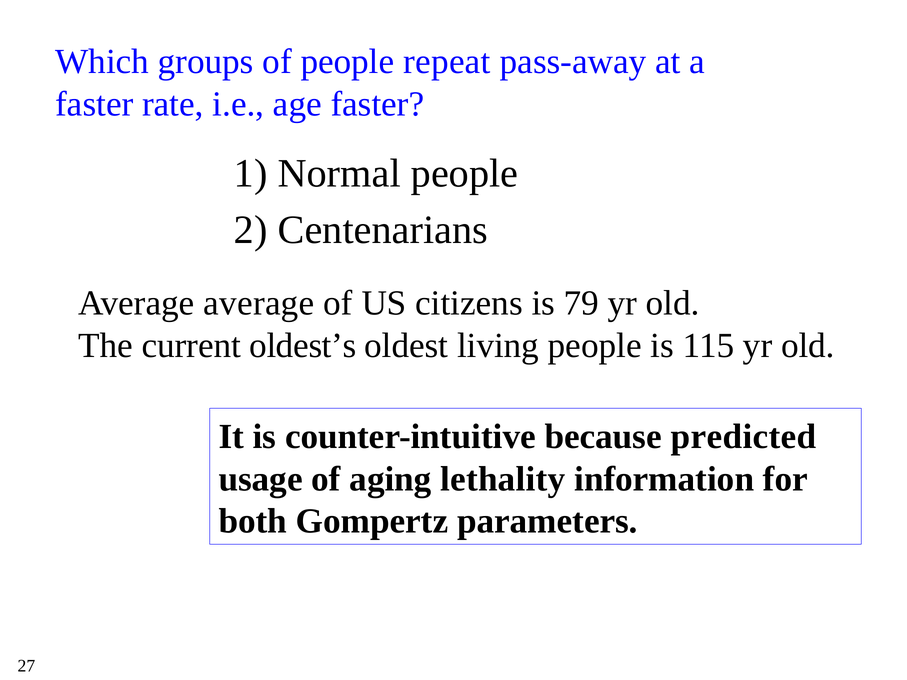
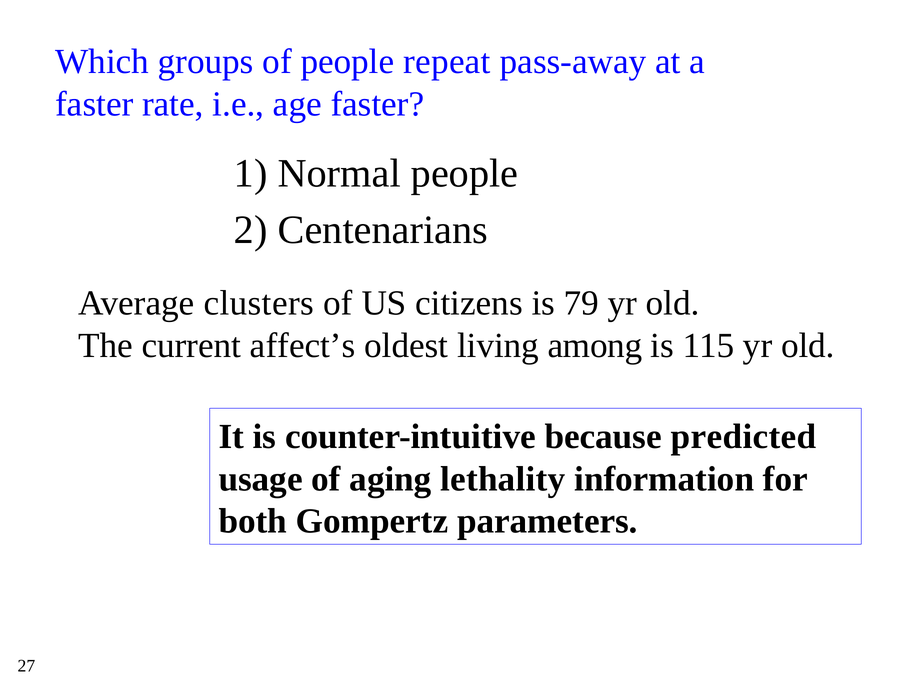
Average average: average -> clusters (259, 303)
oldest’s: oldest’s -> affect’s (303, 346)
living people: people -> among (595, 346)
